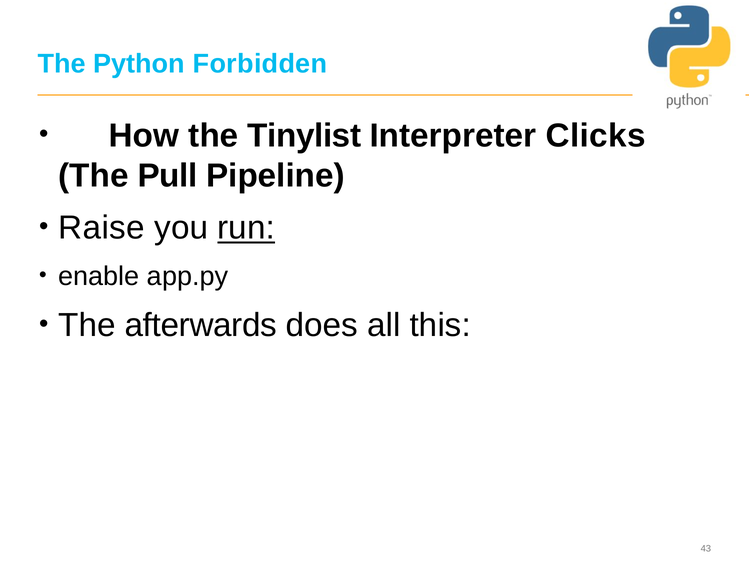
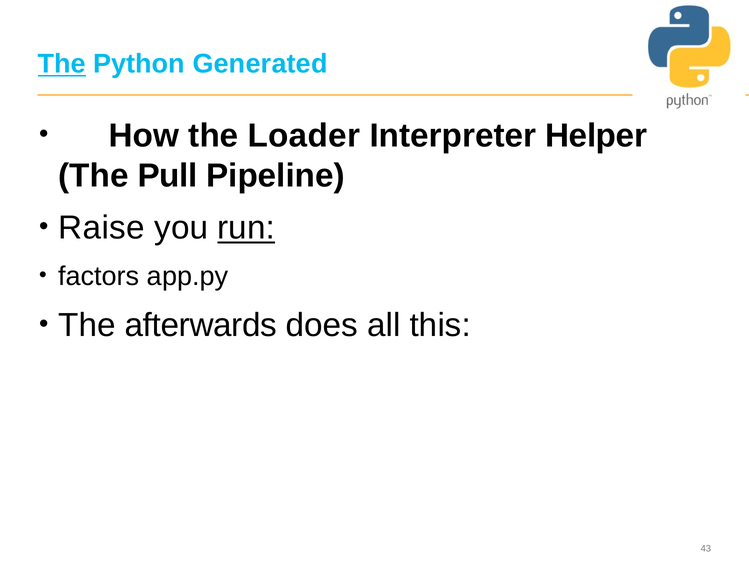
The underline: none -> present (62, 64)
Forbidden: Forbidden -> Generated (260, 64)
Tinylist: Tinylist -> Loader (304, 135)
Clicks: Clicks -> Helper (596, 135)
enable: enable -> factors (99, 276)
